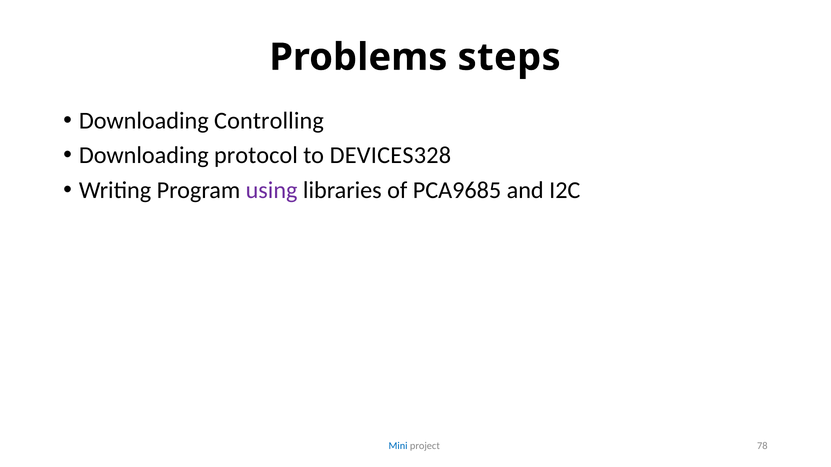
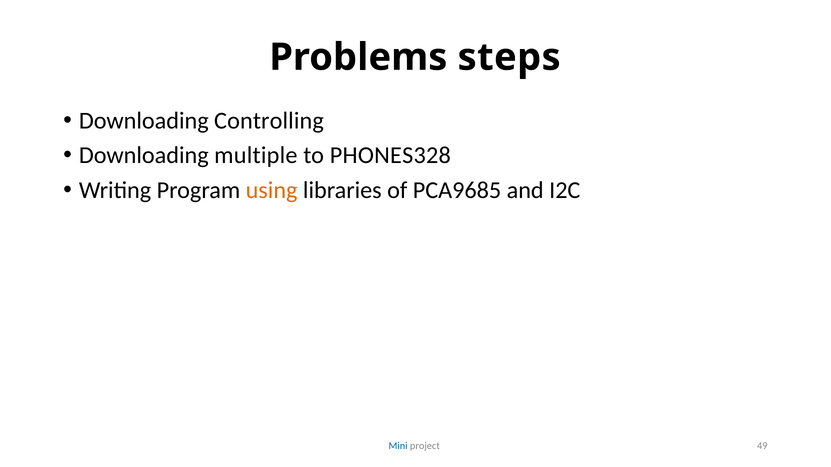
protocol: protocol -> multiple (256, 156)
DEVICES328: DEVICES328 -> PHONES328 (390, 156)
using colour: purple -> orange (272, 190)
78: 78 -> 49 (762, 446)
